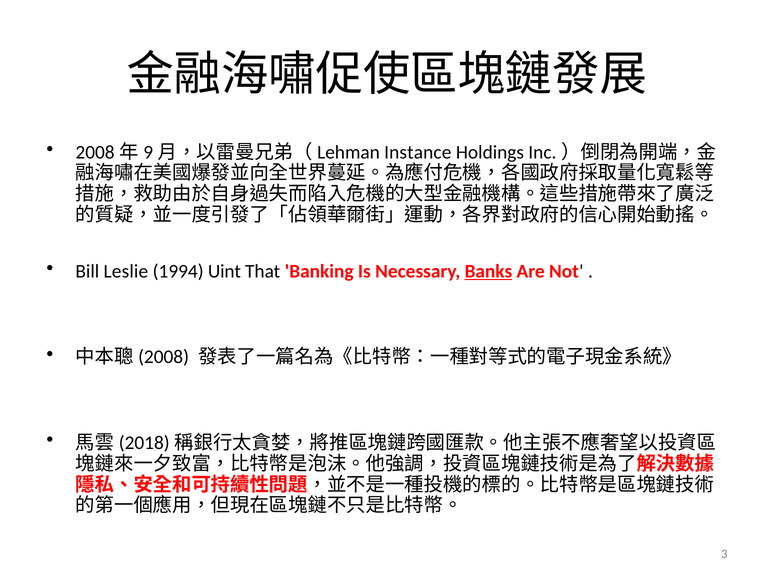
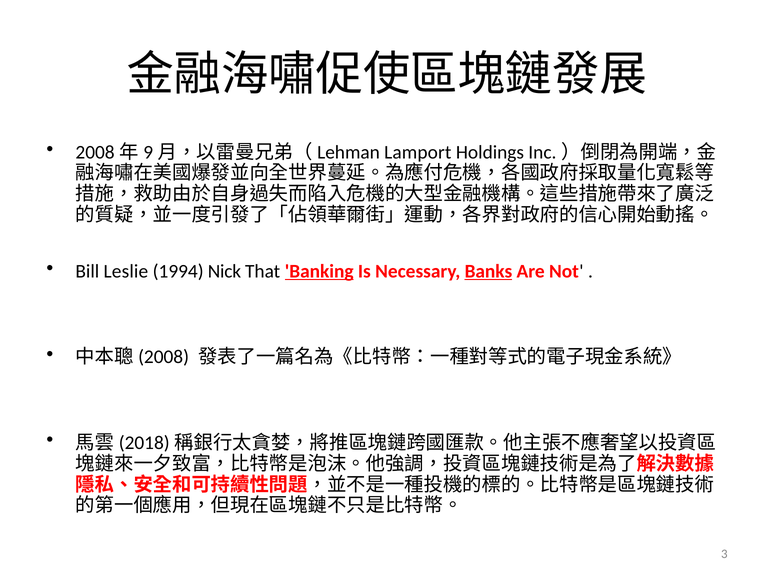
Instance: Instance -> Lamport (418, 152)
Uint: Uint -> Nick (224, 271)
Banking underline: none -> present (319, 271)
